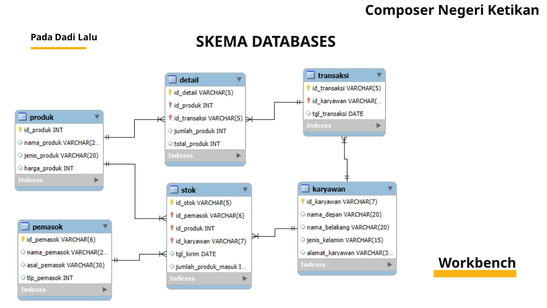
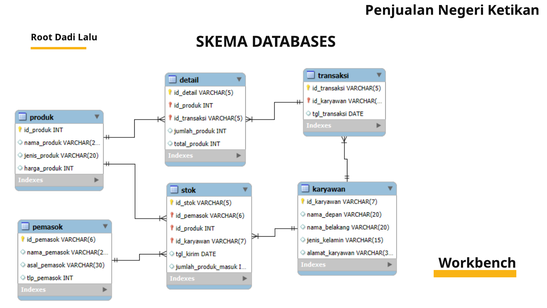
Composer: Composer -> Penjualan (400, 10)
Pada: Pada -> Root (42, 37)
